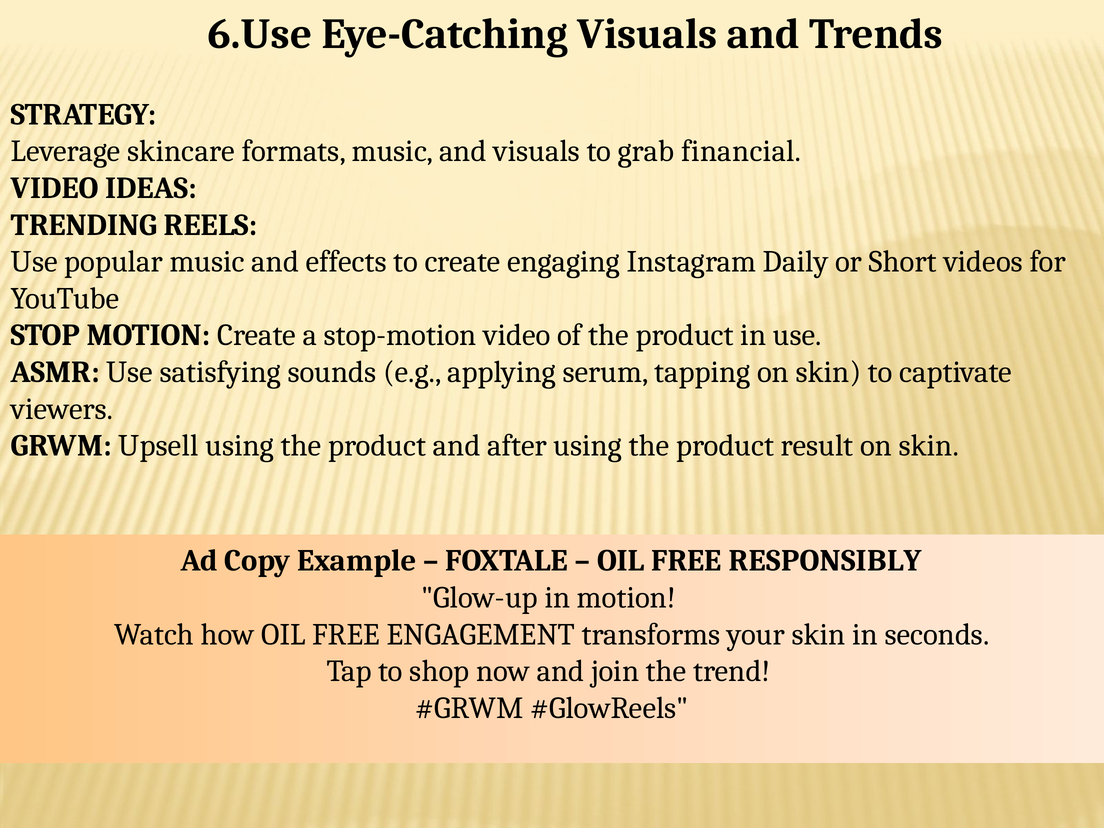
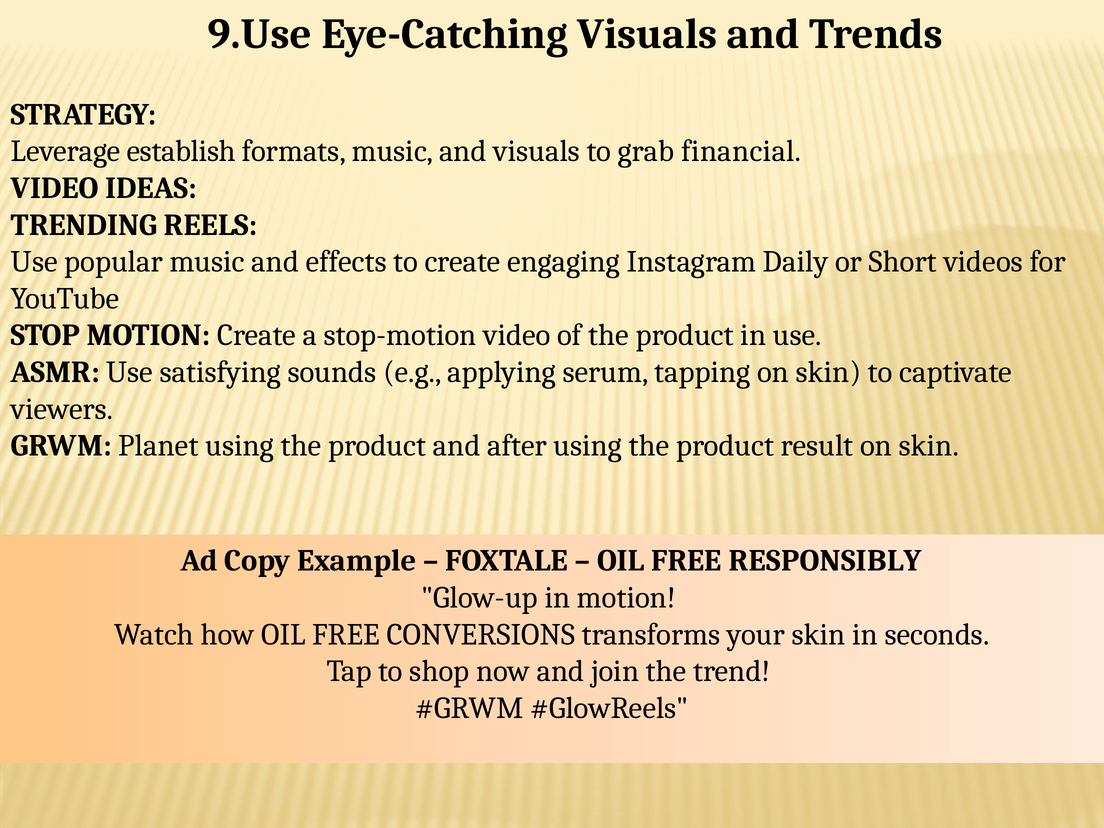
6.Use: 6.Use -> 9.Use (260, 34)
skincare: skincare -> establish (181, 151)
Upsell: Upsell -> Planet (158, 446)
ENGAGEMENT: ENGAGEMENT -> CONVERSIONS (481, 634)
